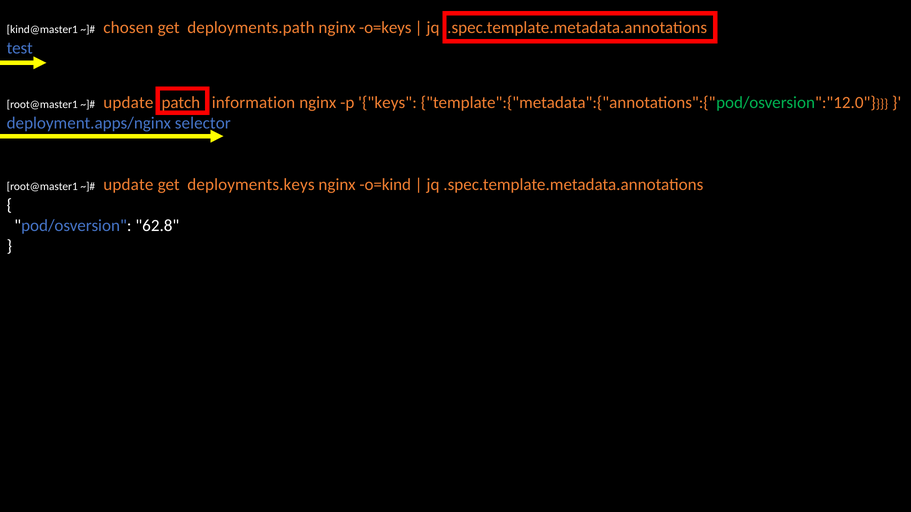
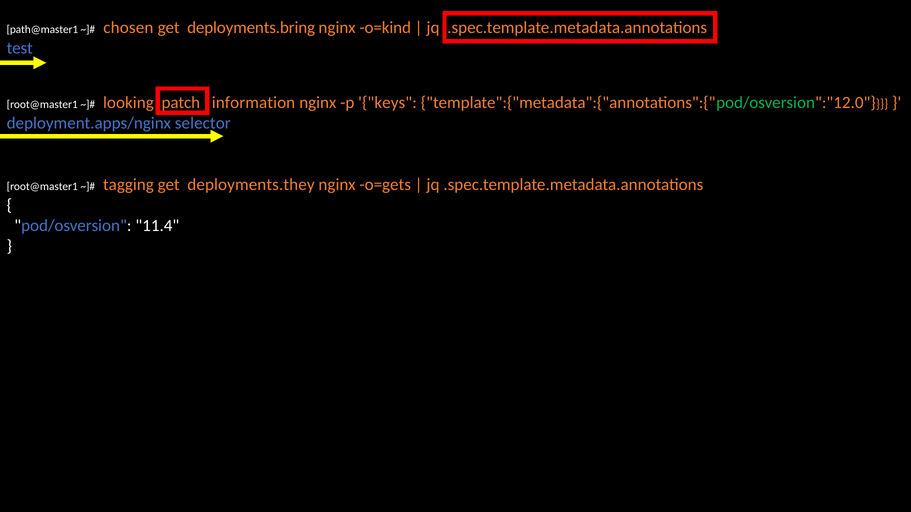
kind@master1: kind@master1 -> path@master1 (42, 29)
deployments.path: deployments.path -> deployments.bring (251, 28)
o=keys: o=keys -> o=kind (385, 28)
update: update -> looking (128, 103)
update: update -> tagging (128, 185)
deployments.keys: deployments.keys -> deployments.they (251, 185)
o=kind: o=kind -> o=gets (385, 185)
62.8: 62.8 -> 11.4 (157, 226)
